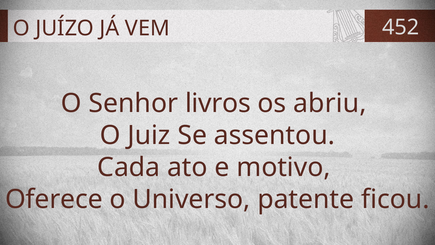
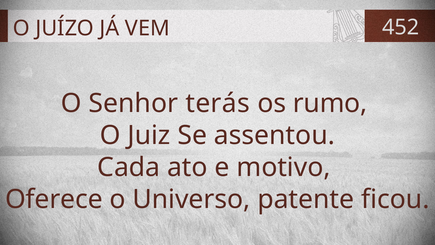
livros: livros -> terás (218, 103)
abriu: abriu -> rumo (330, 103)
